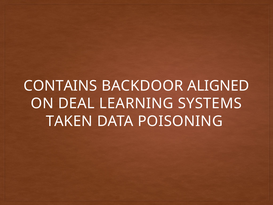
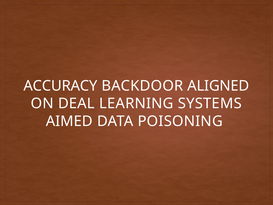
CONTAINS: CONTAINS -> ACCURACY (60, 86)
TAKEN: TAKEN -> AIMED (69, 121)
